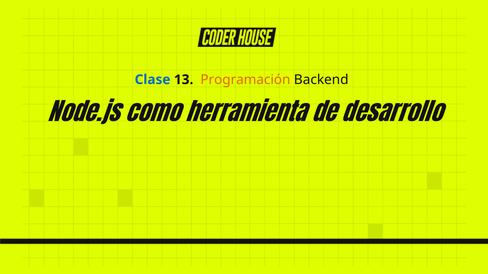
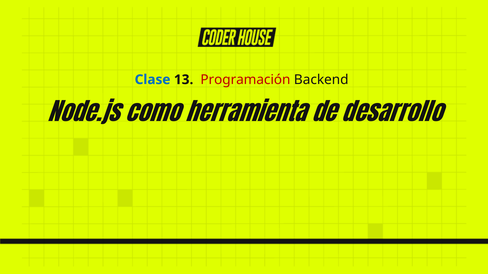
Programación colour: orange -> red (245, 80)
